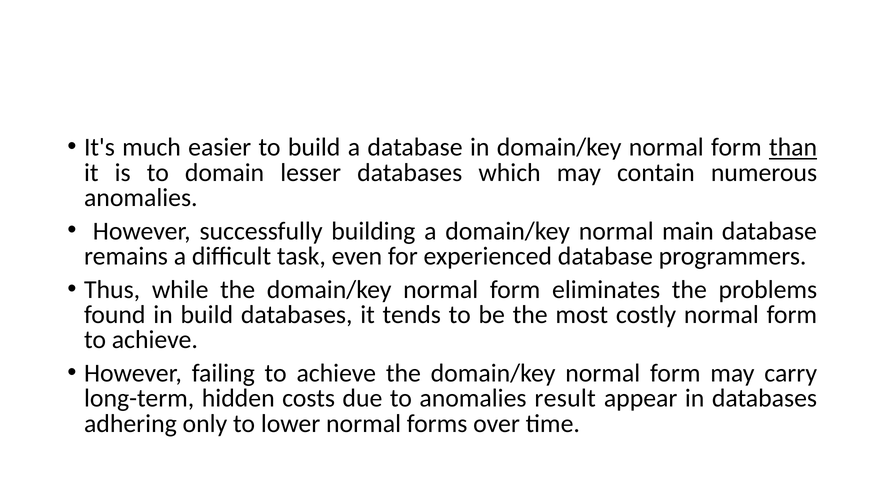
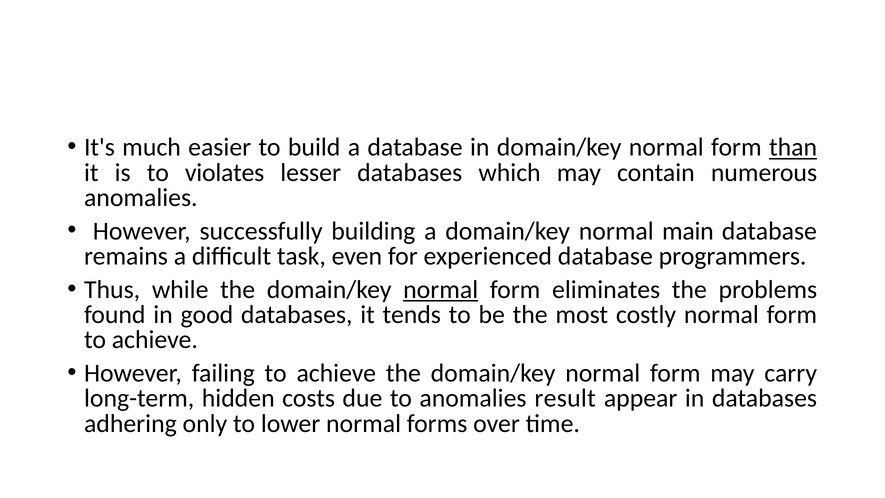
domain: domain -> violates (225, 173)
normal underline: none -> present (441, 290)
in build: build -> good (207, 315)
